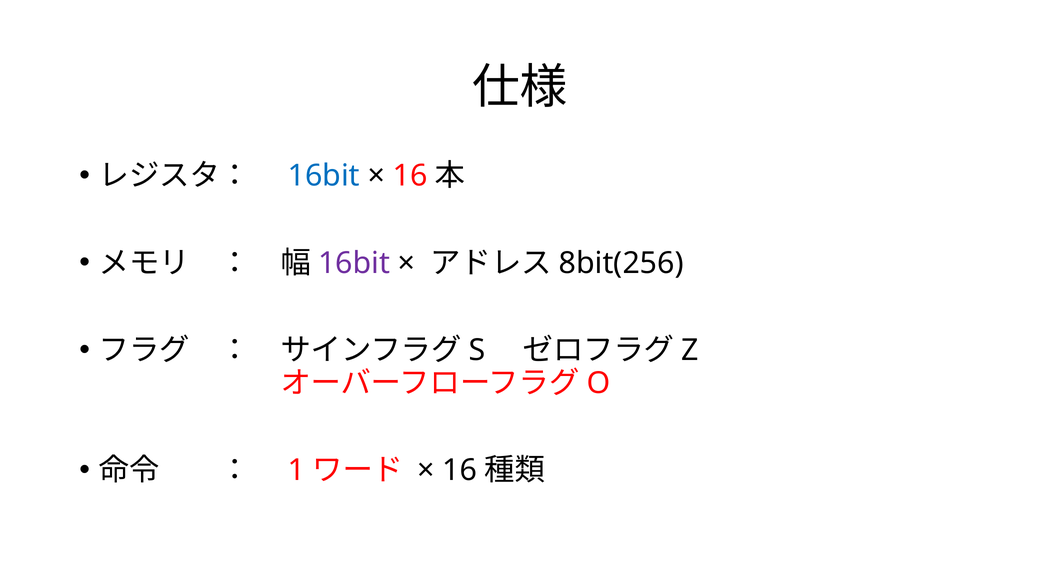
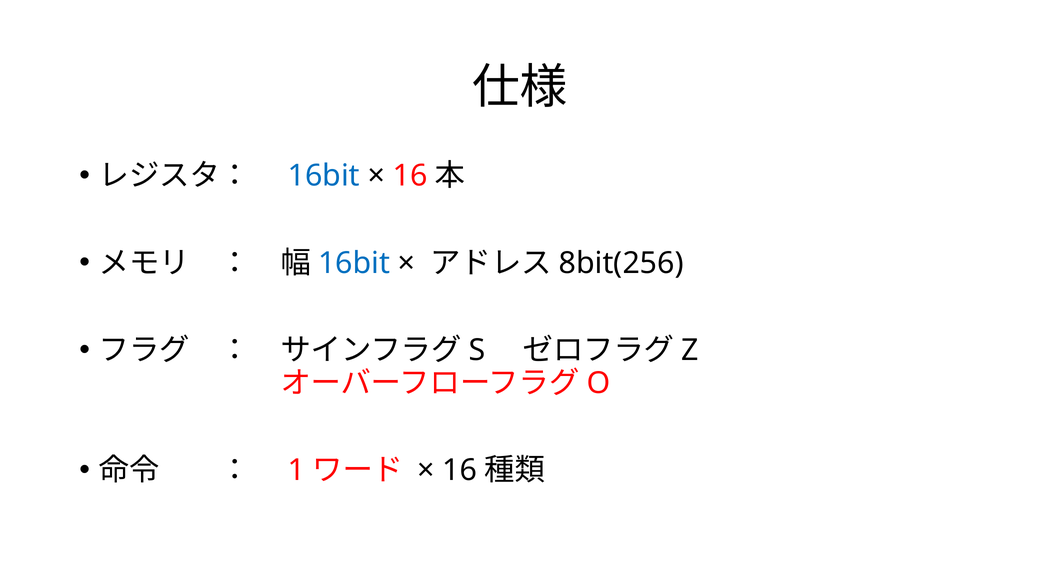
16bit colour: purple -> blue (354, 263)
